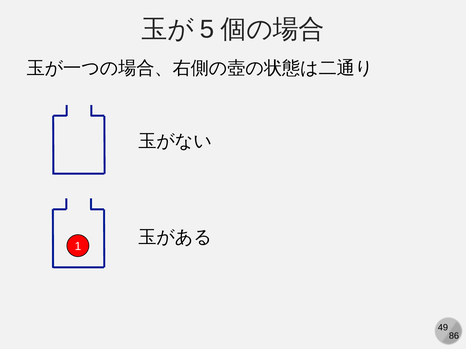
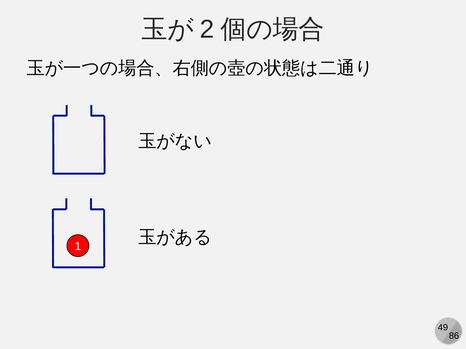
5: 5 -> 2 (207, 29)
